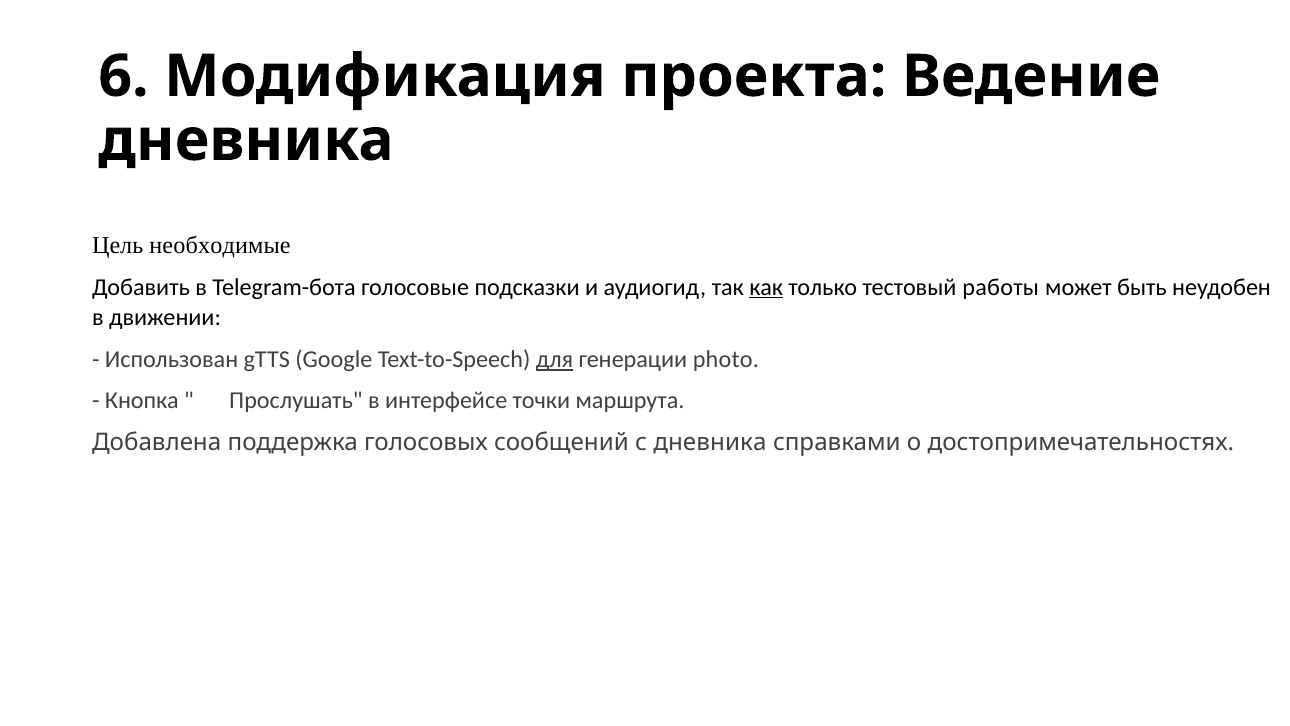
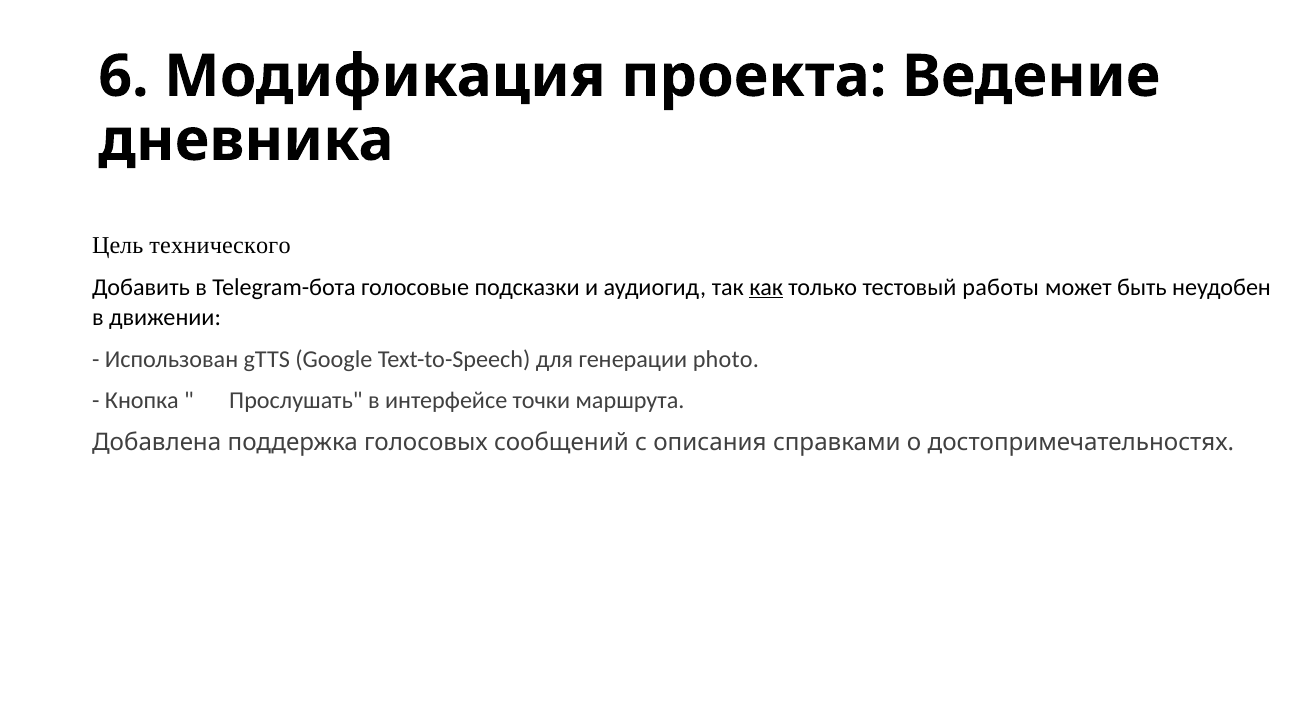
необходимые: необходимые -> технического (220, 246)
для underline: present -> none (555, 359)
с дневника: дневника -> описания (710, 442)
